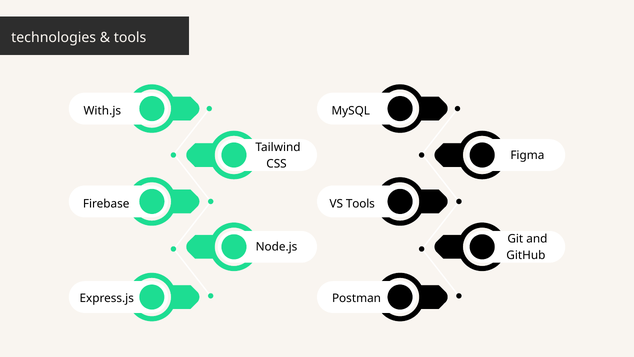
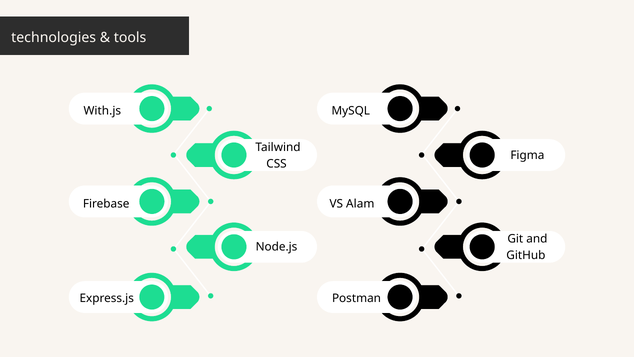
VS Tools: Tools -> Alam (360, 204)
